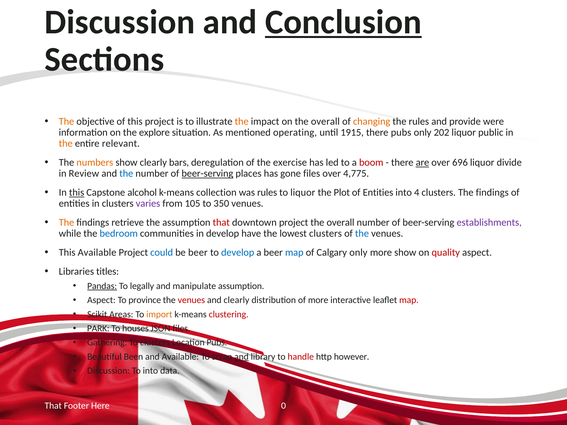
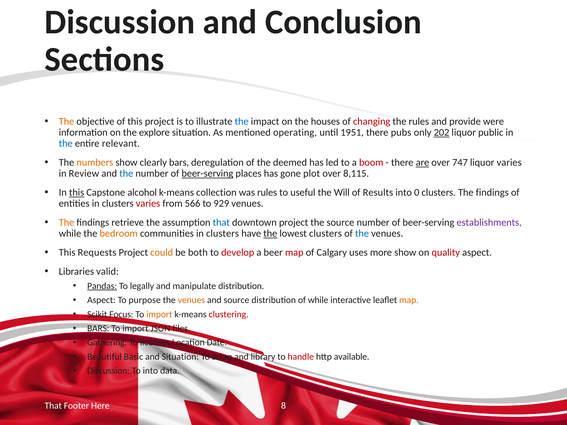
Conclusion underline: present -> none (343, 22)
the colour: orange -> blue (242, 122)
on the overall: overall -> houses (325, 122)
changing colour: orange -> red (372, 122)
1915: 1915 -> 1951 (352, 133)
202 underline: none -> present (442, 133)
the colour: orange -> blue (66, 144)
exercise: exercise -> deemed (290, 163)
696: 696 -> 747 (460, 163)
liquor divide: divide -> varies (509, 163)
gone files: files -> plot (312, 174)
4,775: 4,775 -> 8,115 (356, 174)
to liquor: liquor -> useful (303, 193)
Plot: Plot -> Will (342, 193)
Entities: Entities -> Results (378, 193)
4: 4 -> 0 (417, 193)
varies colour: purple -> red (148, 204)
105: 105 -> 566 (193, 204)
350: 350 -> 929 (221, 204)
that colour: red -> blue (221, 223)
overall: overall -> source (340, 223)
bedroom colour: blue -> orange (119, 234)
communities in develop: develop -> clusters (223, 234)
the underline: none -> present (270, 234)
This Available: Available -> Requests (97, 253)
could colour: blue -> orange (162, 253)
be beer: beer -> both (198, 253)
develop colour: blue -> red (238, 253)
map colour: blue -> red (294, 253)
Calgary only: only -> uses (358, 253)
titles: titles -> valid (108, 272)
manipulate assumption: assumption -> distribution (241, 286)
province: province -> purpose (145, 300)
venues colour: red -> orange (191, 300)
and clearly: clearly -> source (236, 300)
of more: more -> while (318, 300)
map colour: red -> orange (409, 300)
Areas: Areas -> Focus (121, 314)
PARK: PARK -> BARS (98, 329)
houses: houses -> import (135, 329)
To clusters: clusters -> licenses (155, 343)
Location Pubs: Pubs -> Date (217, 343)
Been: Been -> Basic (133, 357)
and Available: Available -> Situation (180, 357)
and underline: present -> none (242, 357)
however: however -> available (352, 357)
0: 0 -> 8 (284, 406)
